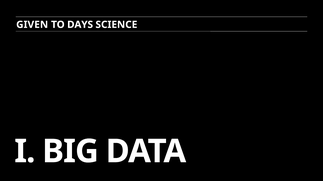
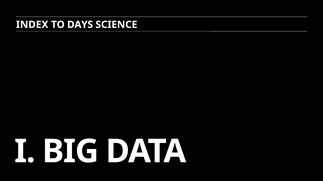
GIVEN: GIVEN -> INDEX (32, 25)
